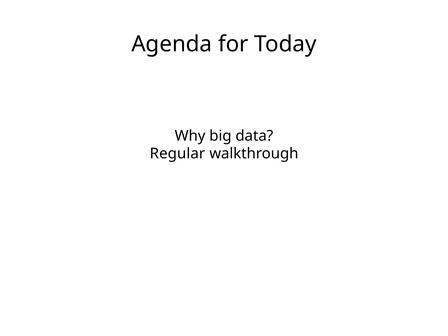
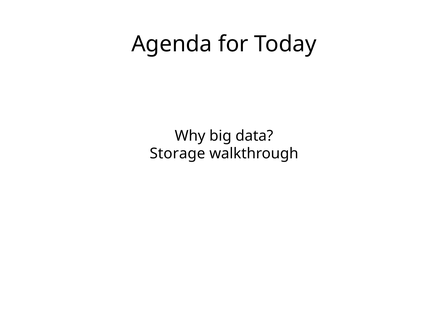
Regular: Regular -> Storage (177, 154)
